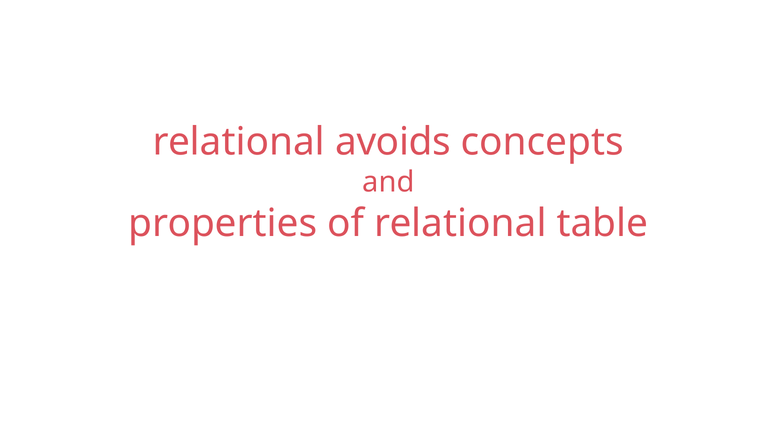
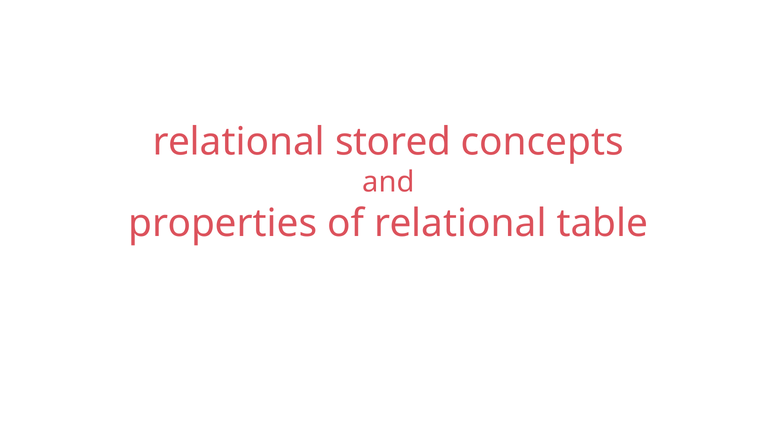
avoids: avoids -> stored (393, 142)
